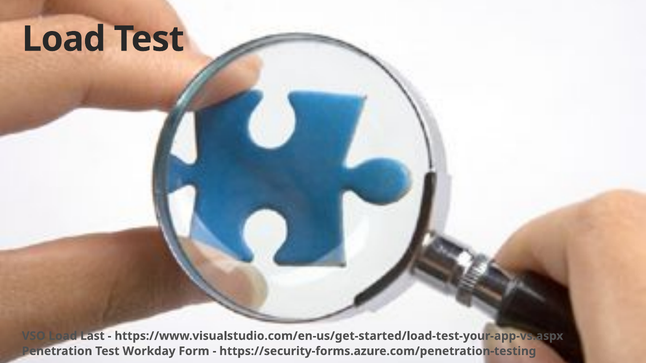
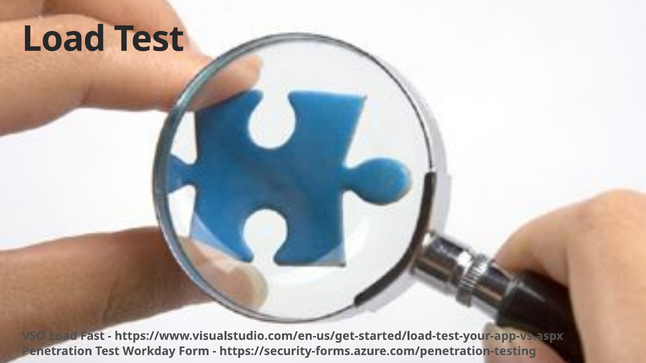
Last: Last -> Fast (92, 336)
